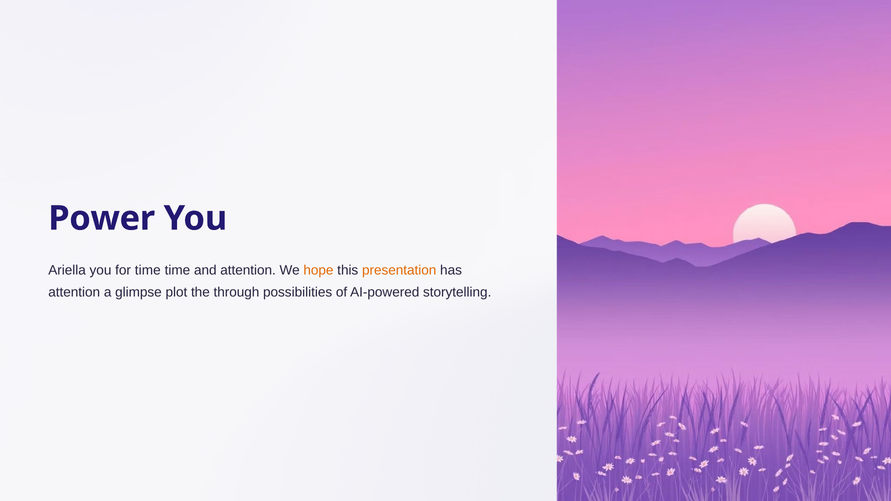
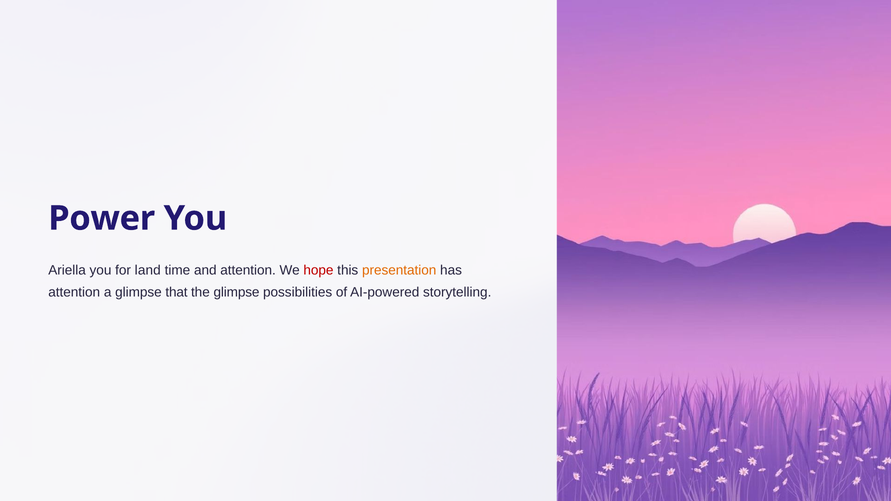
for time: time -> land (148, 270)
hope colour: orange -> red (318, 270)
plot: plot -> that (176, 292)
the through: through -> glimpse (237, 292)
